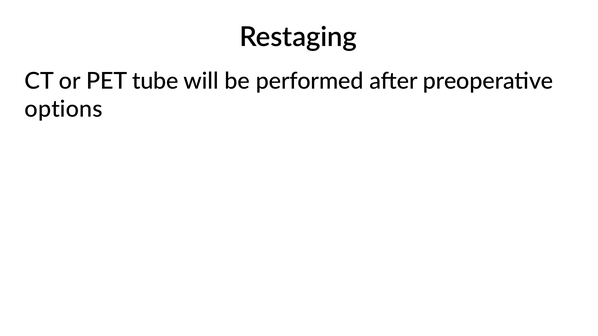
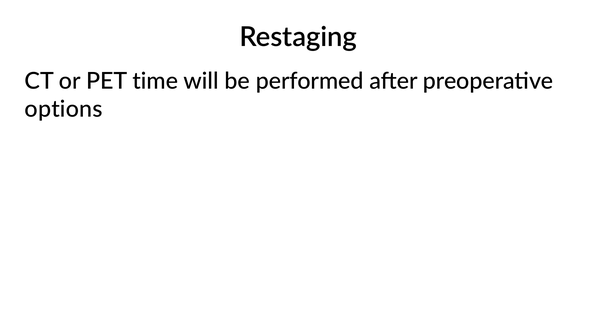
tube: tube -> time (155, 81)
